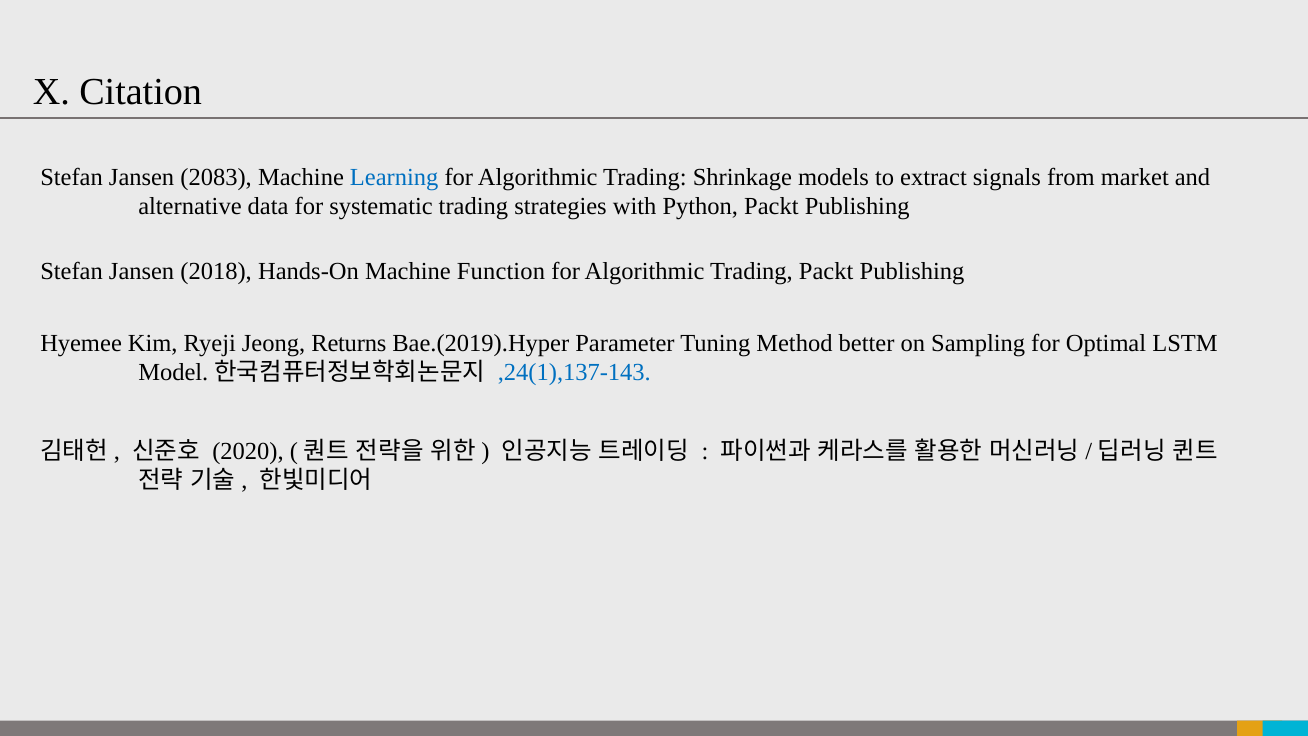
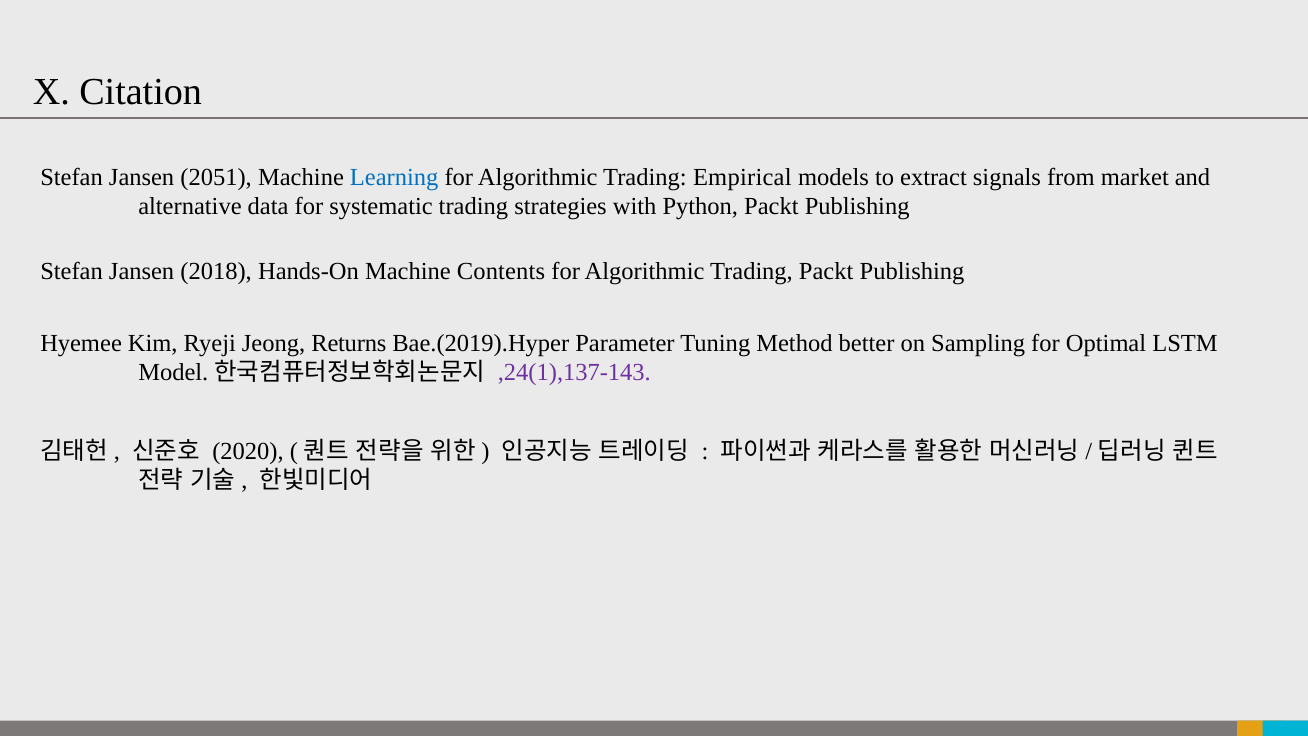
2083: 2083 -> 2051 (216, 177)
Shrinkage: Shrinkage -> Empirical (742, 177)
Function: Function -> Contents (501, 272)
,24(1),137-143 colour: blue -> purple (574, 372)
